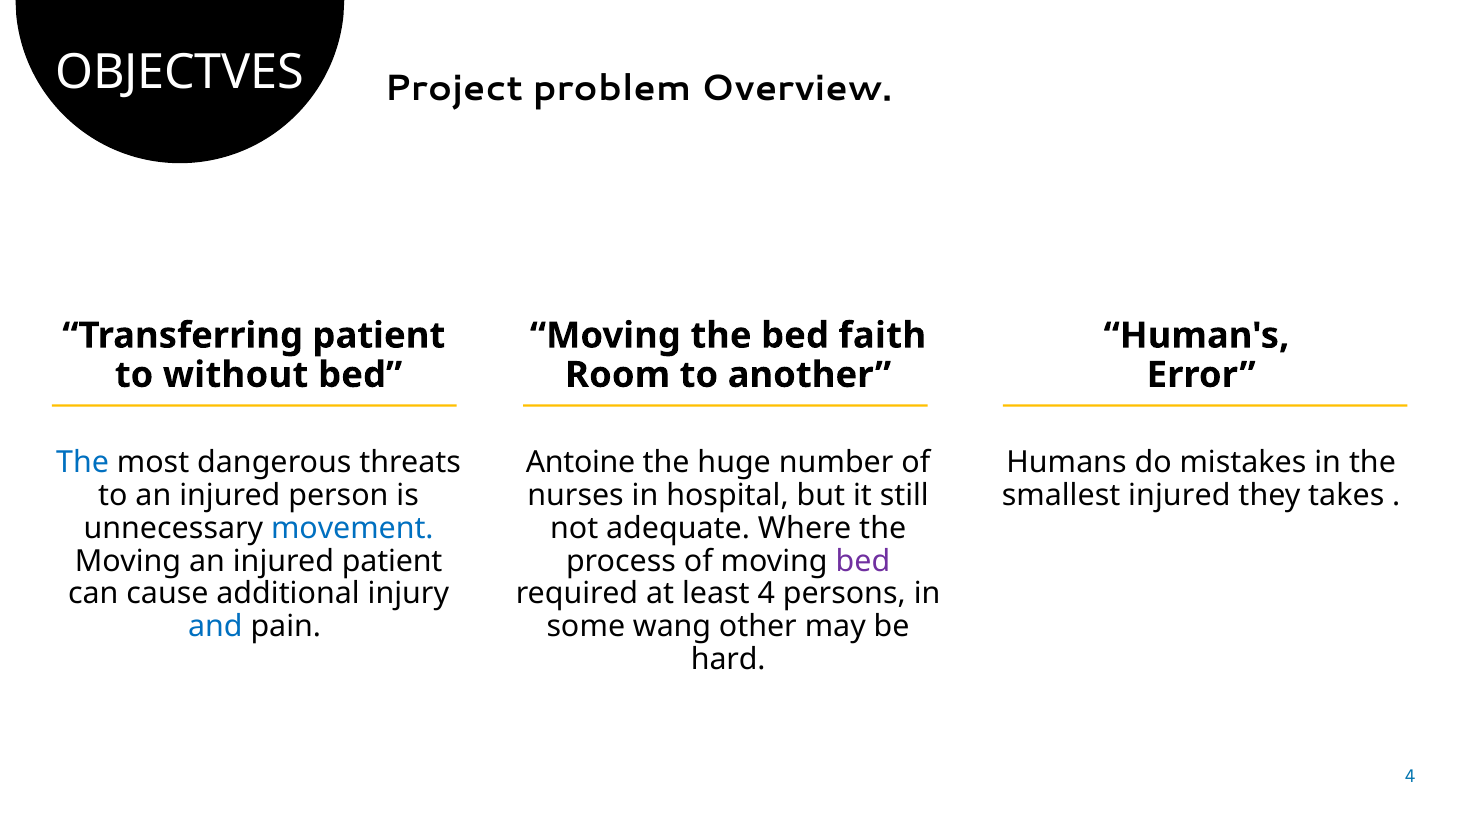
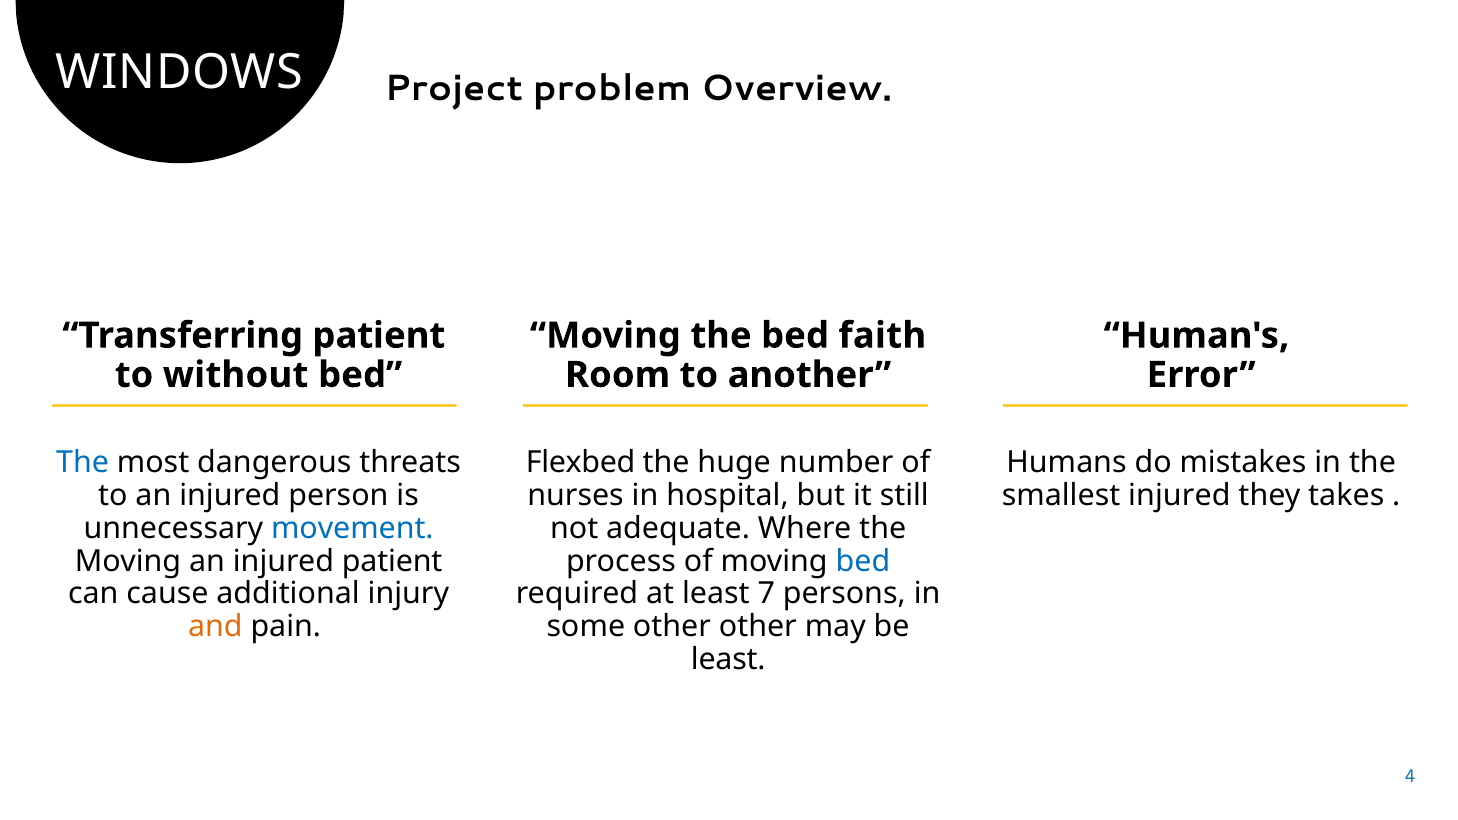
OBJECTVES: OBJECTVES -> WINDOWS (179, 72)
Antoine: Antoine -> Flexbed (581, 463)
bed colour: purple -> blue (863, 561)
least 4: 4 -> 7 (766, 594)
and colour: blue -> orange (215, 627)
some wang: wang -> other (672, 627)
hard: hard -> least (728, 660)
